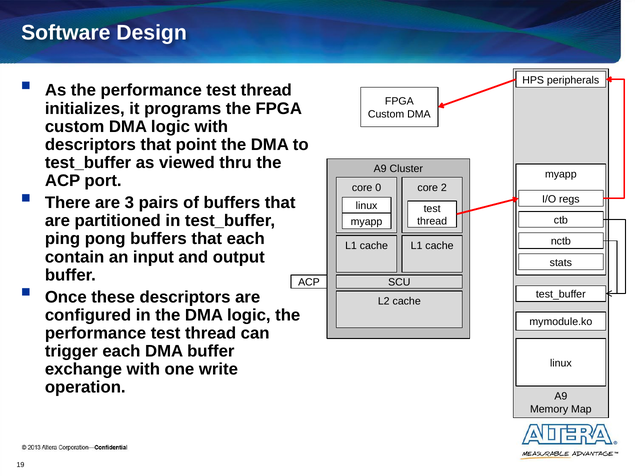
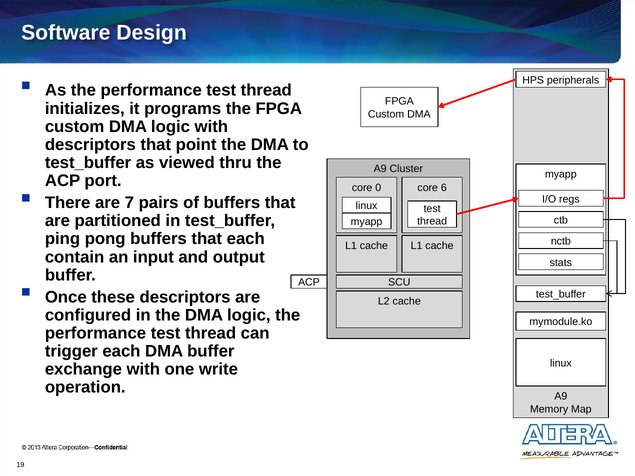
2: 2 -> 6 (444, 188)
3: 3 -> 7 (129, 203)
